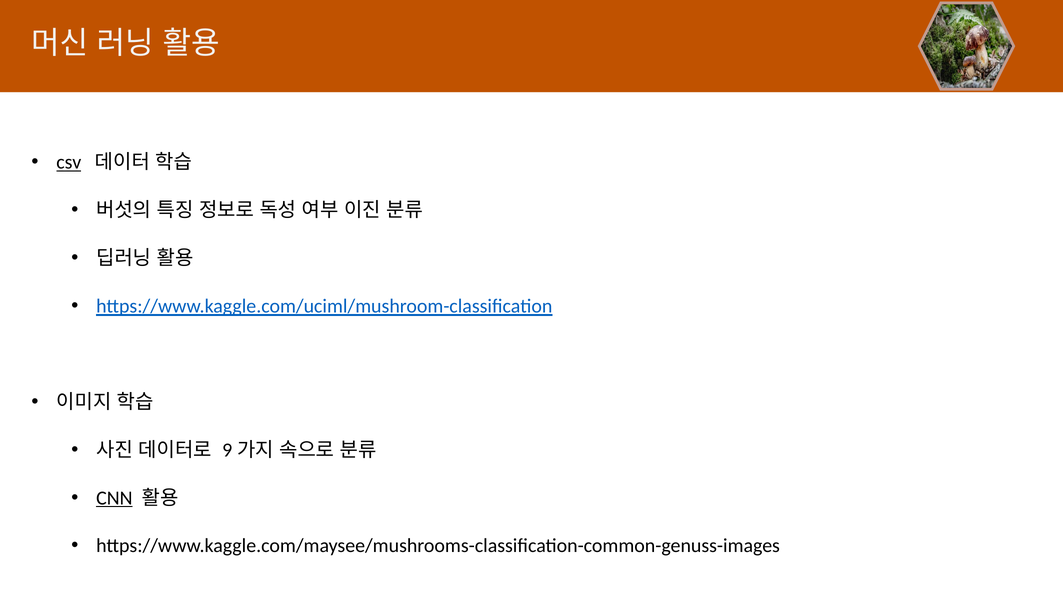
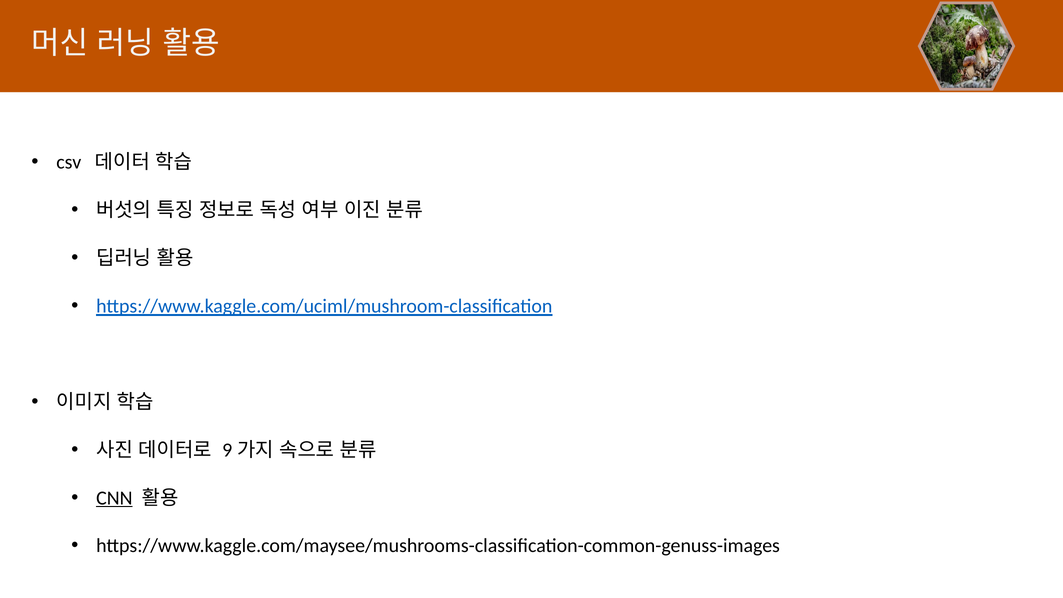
csv underline: present -> none (69, 162)
